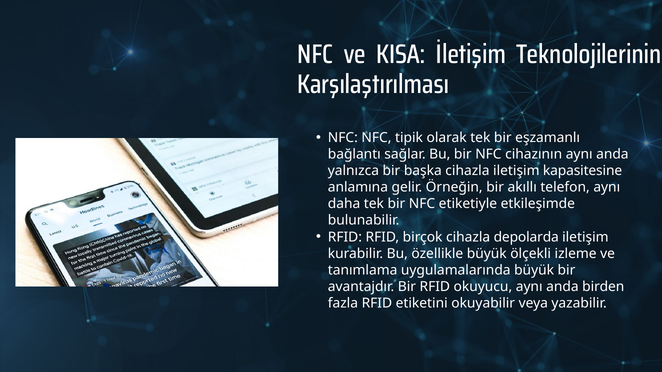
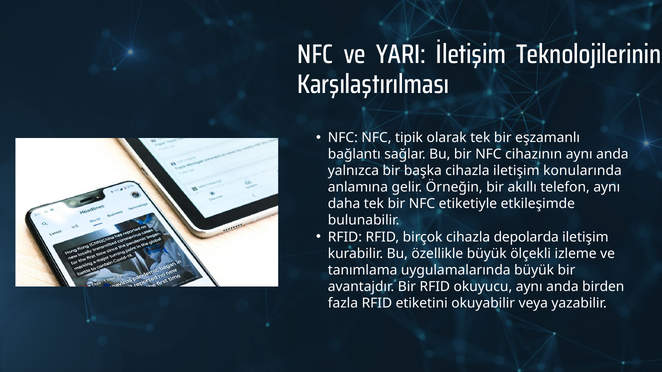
KISA: KISA -> YARI (401, 55)
kapasitesine: kapasitesine -> konularında (582, 171)
